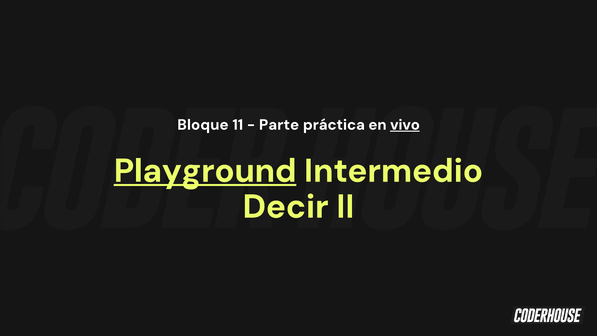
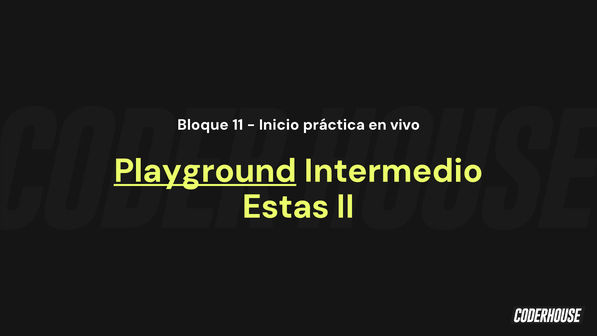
Parte: Parte -> Inicio (279, 125)
vivo underline: present -> none (405, 125)
Decir: Decir -> Estas (286, 207)
